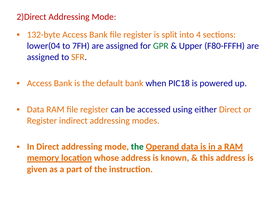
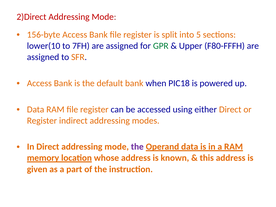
132-byte: 132-byte -> 156-byte (44, 35)
4: 4 -> 5 (198, 35)
lower(04: lower(04 -> lower(10 (44, 46)
the colour: green -> purple (137, 147)
